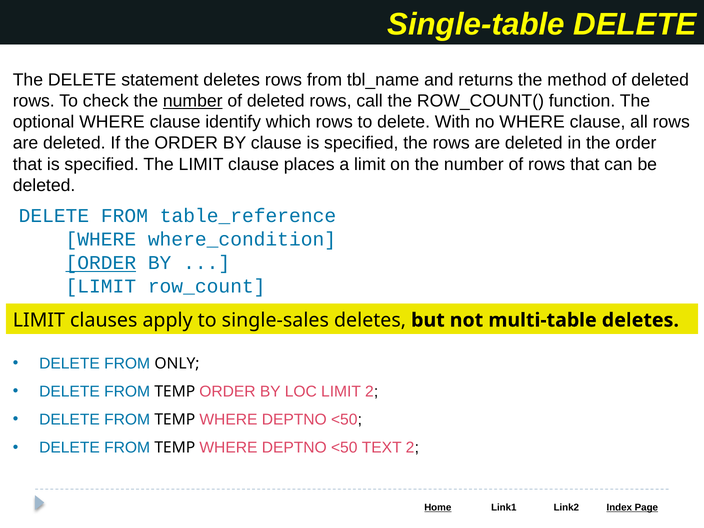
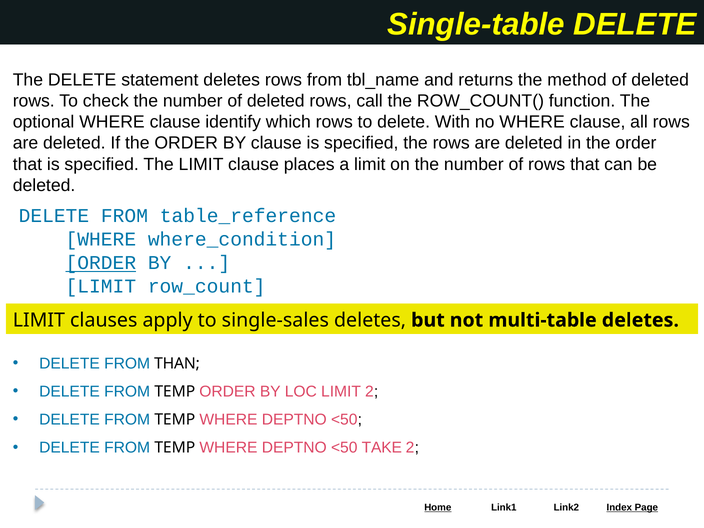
number underline: present -> none (193, 101)
ONLY: ONLY -> THAN (177, 363)
TEXT: TEXT -> TAKE (382, 448)
